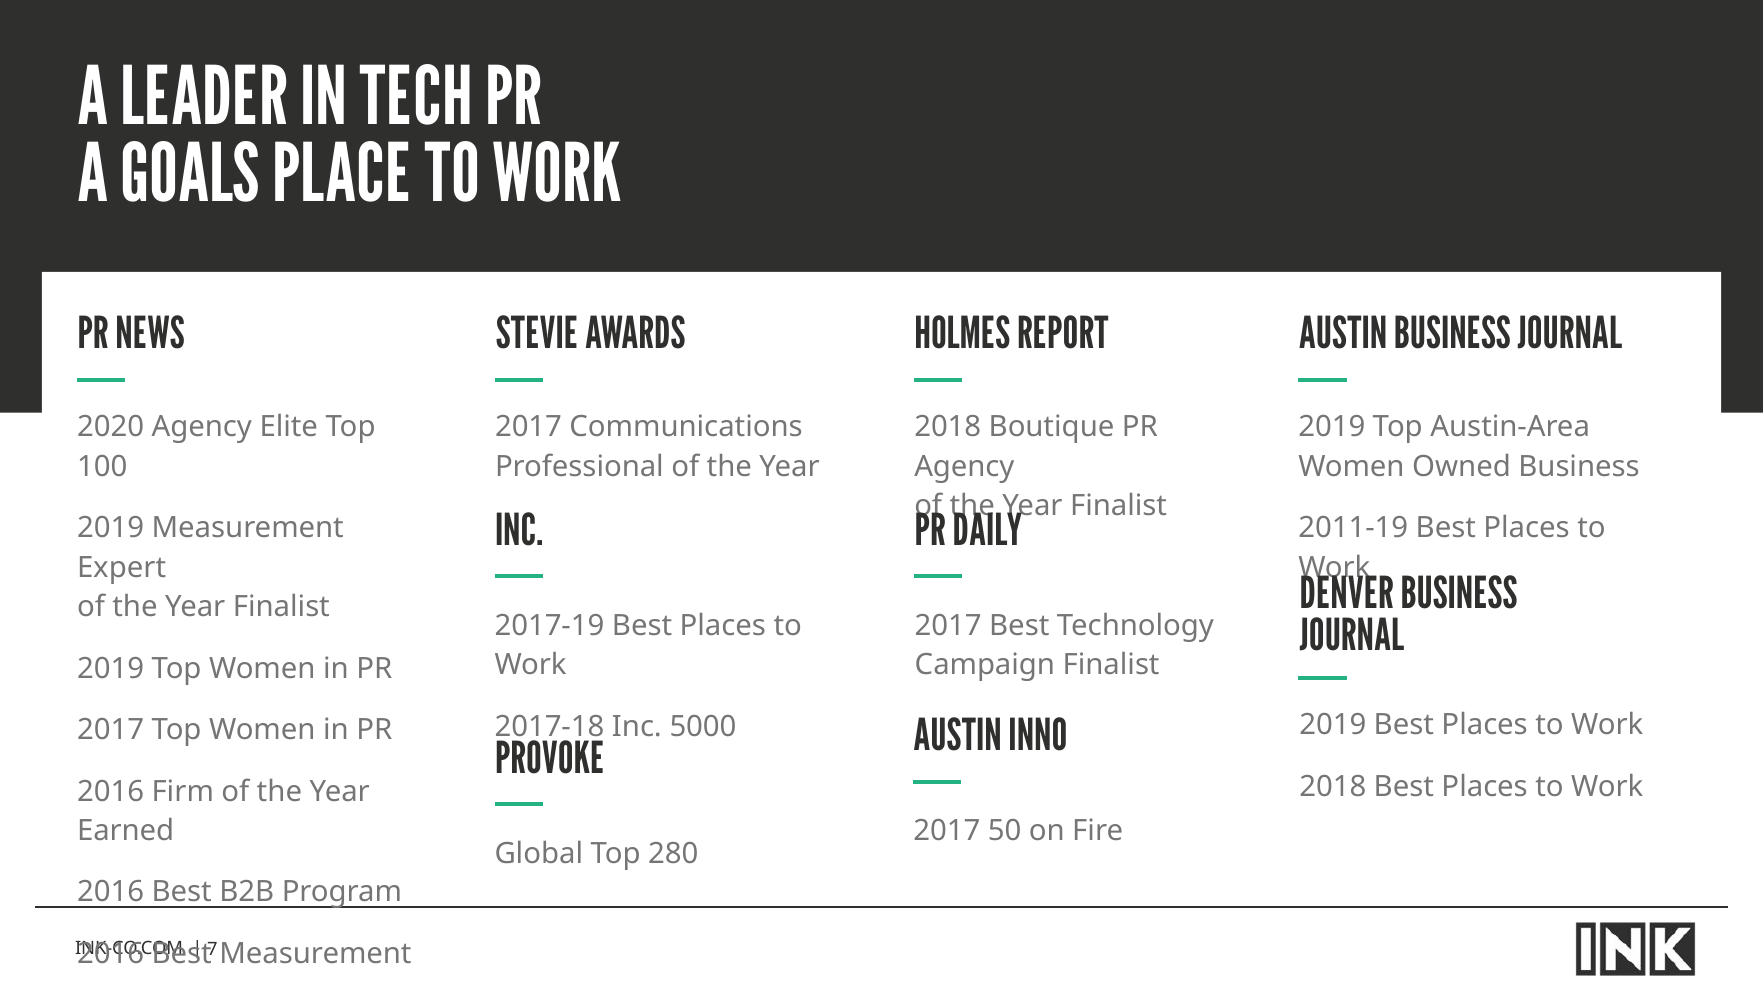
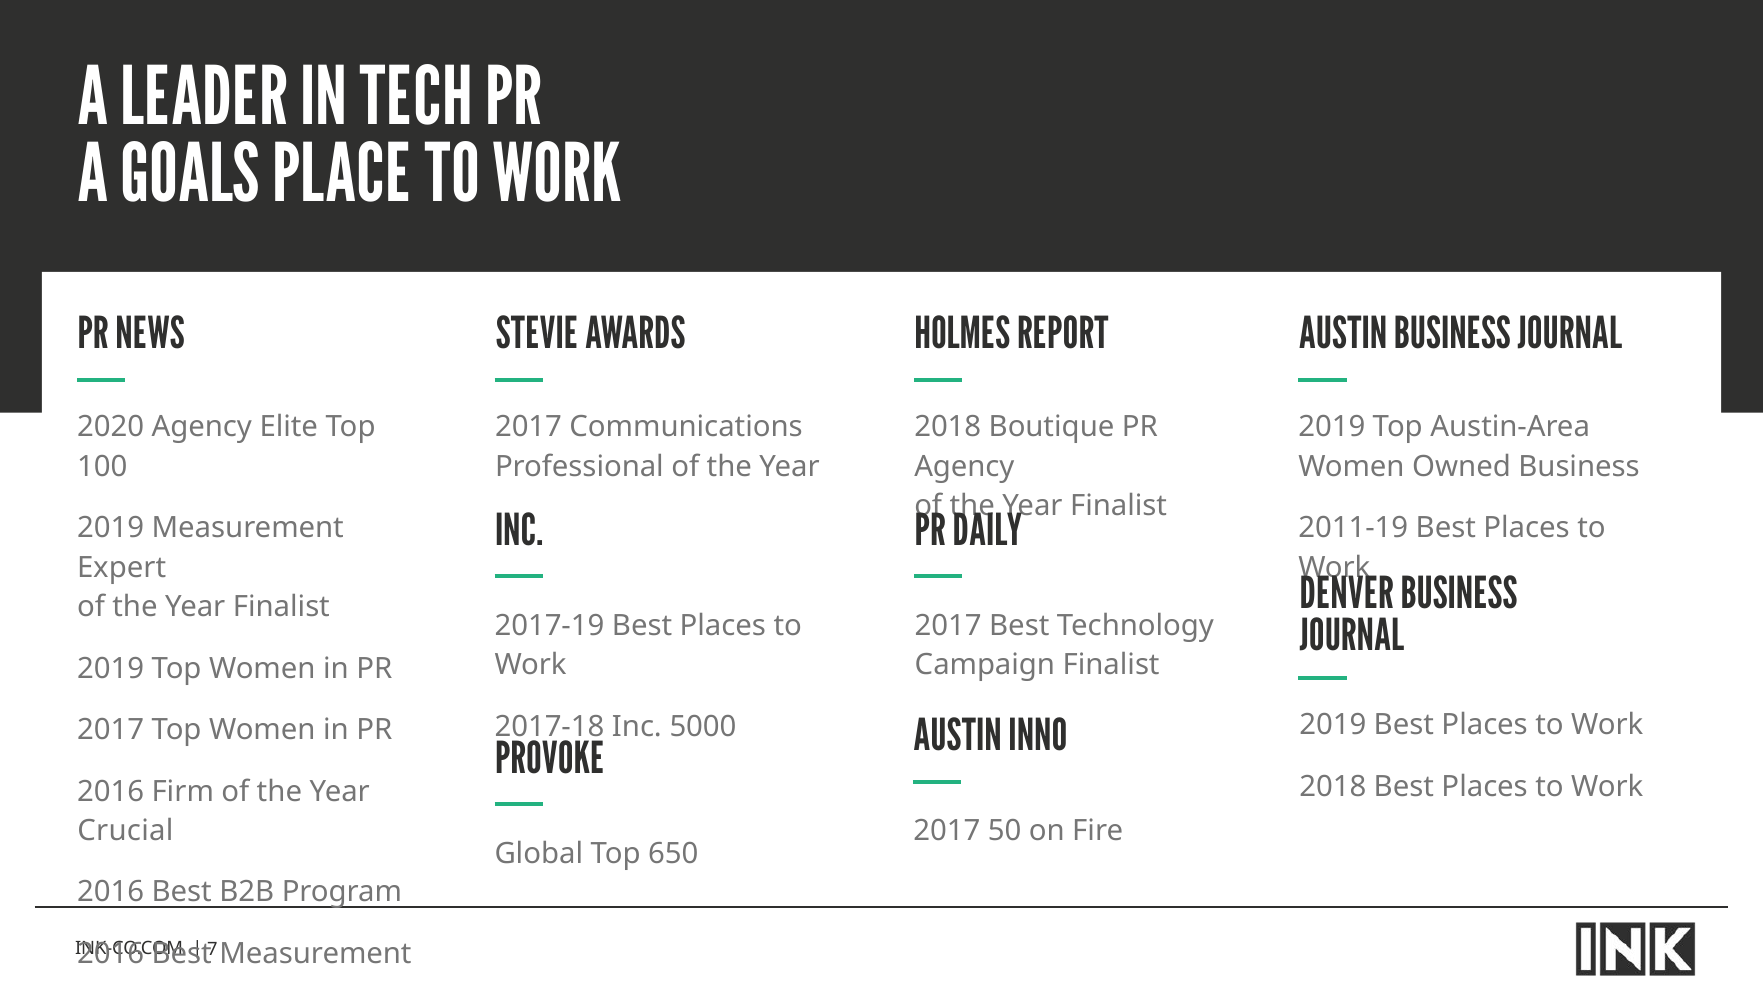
Earned: Earned -> Crucial (125, 831)
280: 280 -> 650 (673, 854)
